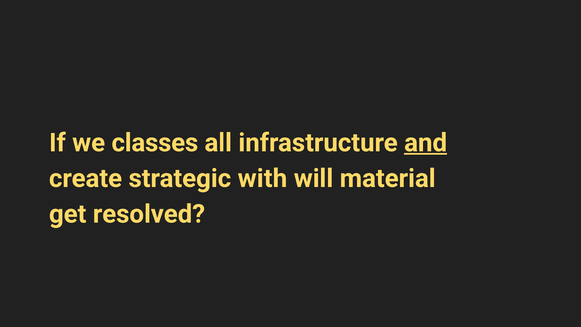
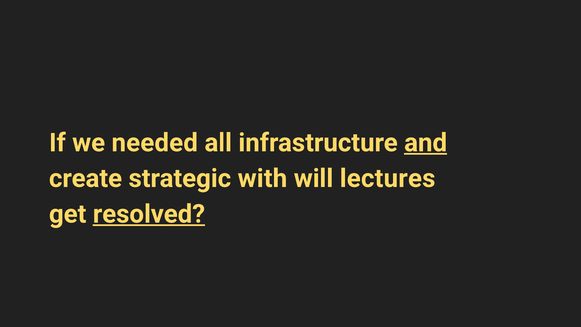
classes: classes -> needed (155, 143)
material: material -> lectures (388, 178)
resolved underline: none -> present (149, 214)
